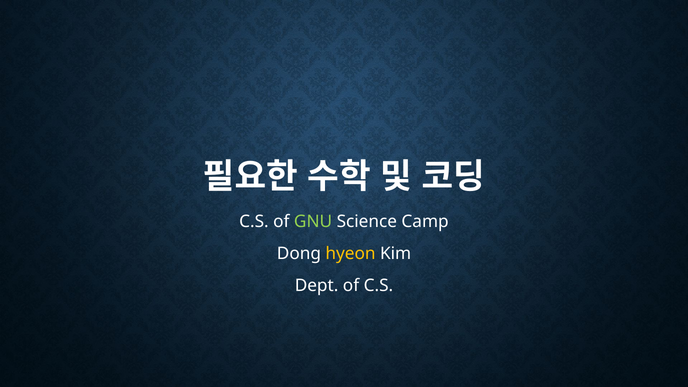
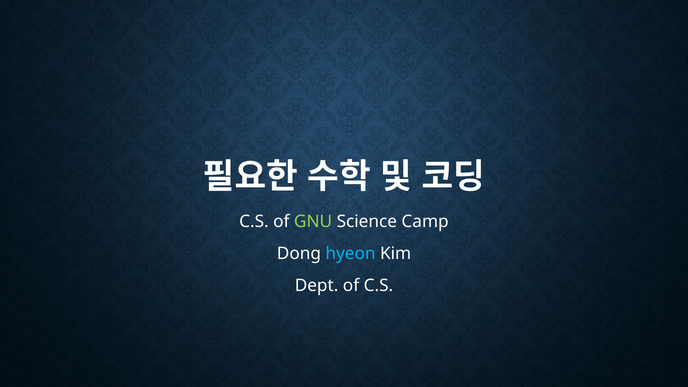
hyeon colour: yellow -> light blue (351, 253)
